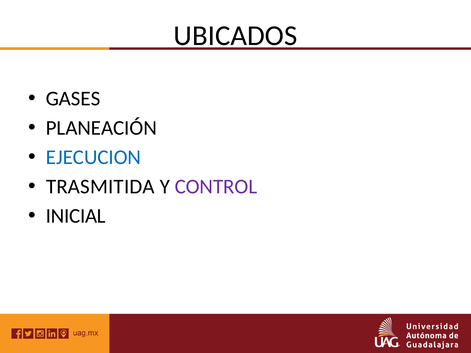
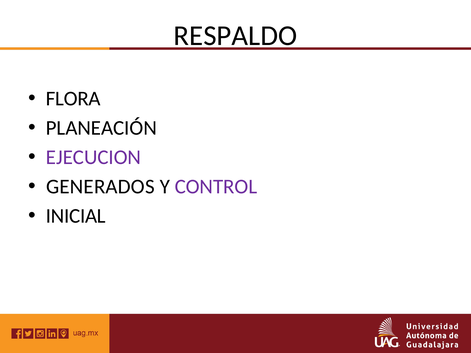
UBICADOS: UBICADOS -> RESPALDO (235, 36)
GASES: GASES -> FLORA (73, 99)
EJECUCION colour: blue -> purple (93, 157)
TRASMITIDA: TRASMITIDA -> GENERADOS (100, 187)
